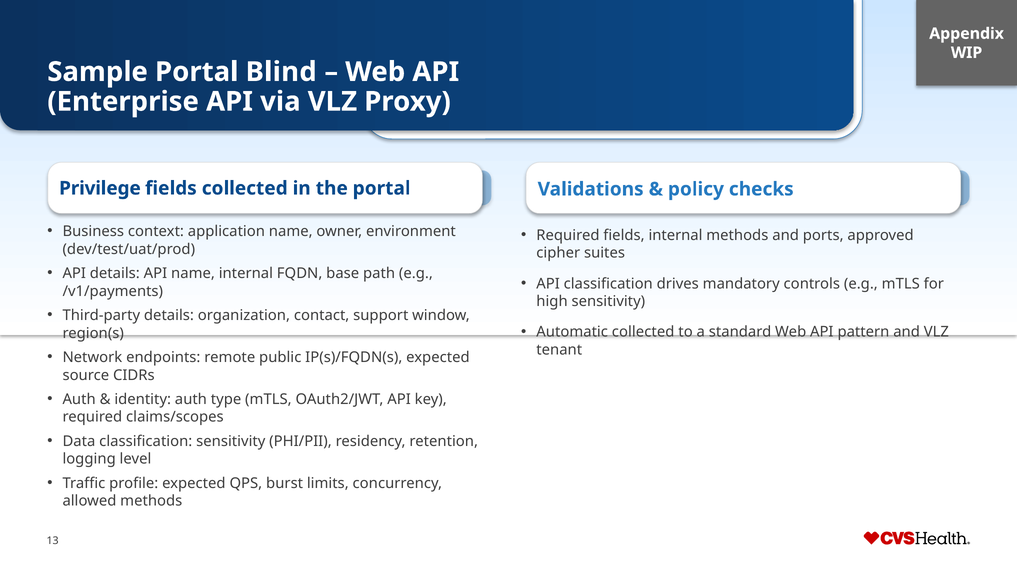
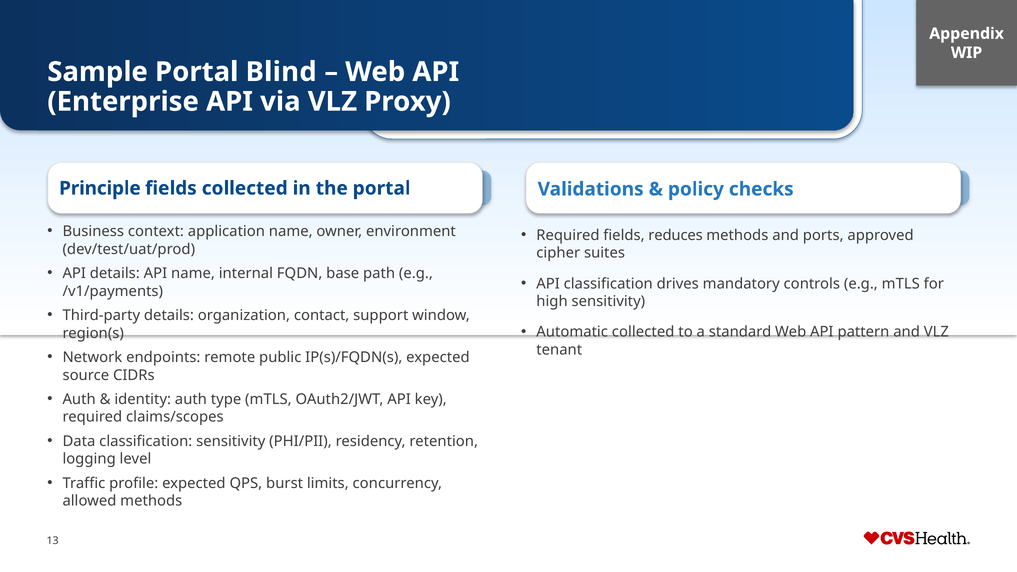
Privilege: Privilege -> Principle (100, 188)
fields internal: internal -> reduces (676, 235)
